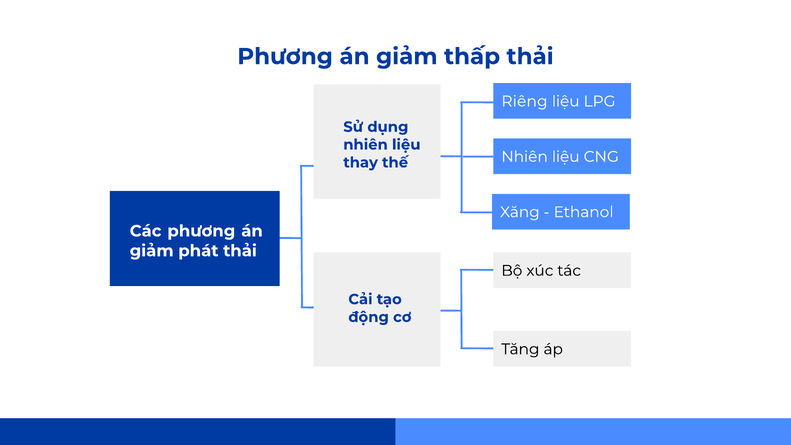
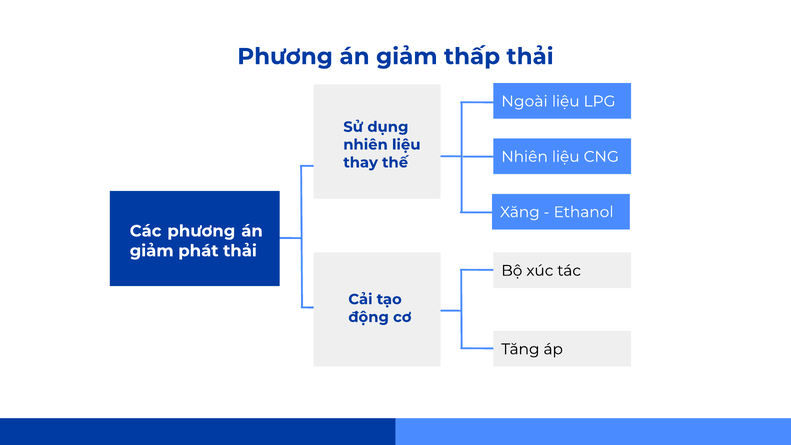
Riêng: Riêng -> Ngoài (524, 101)
